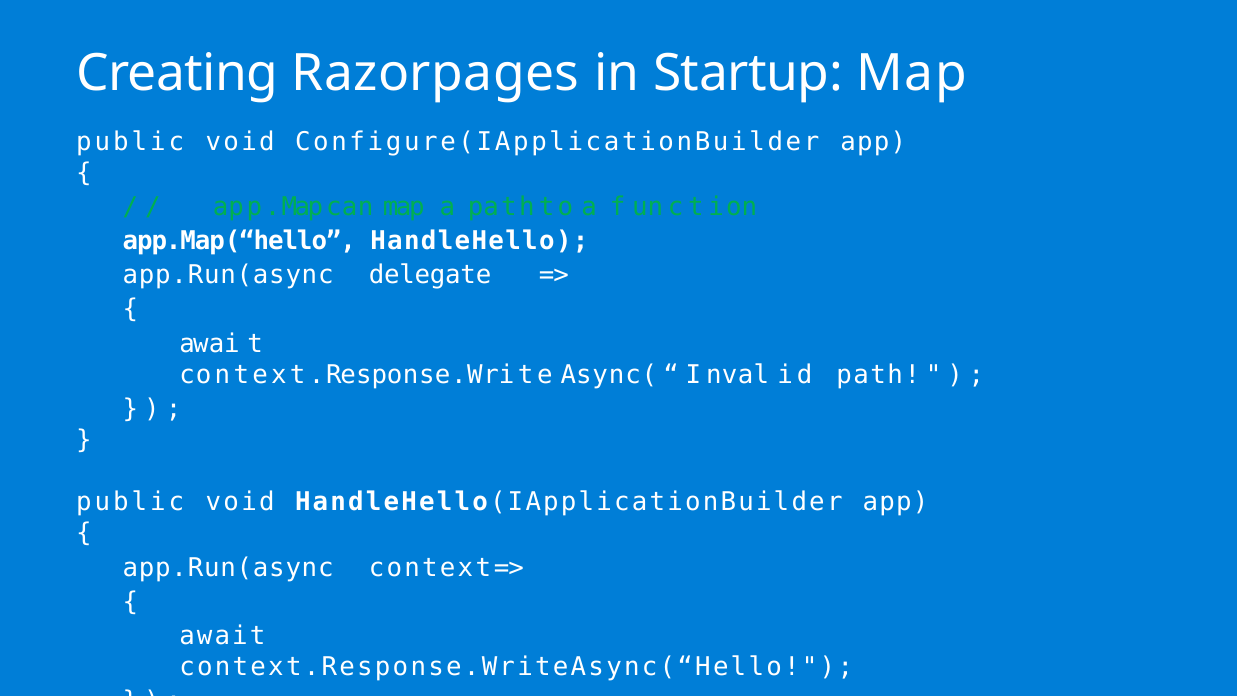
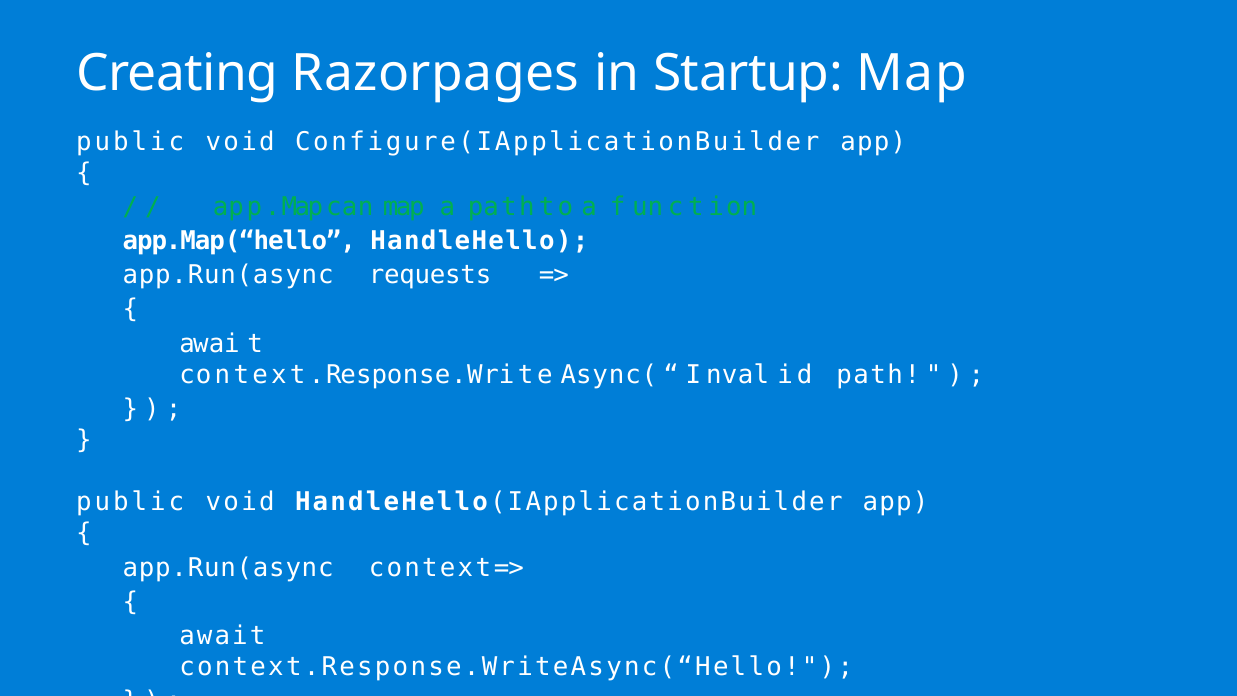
delegate: delegate -> requests (430, 275)
